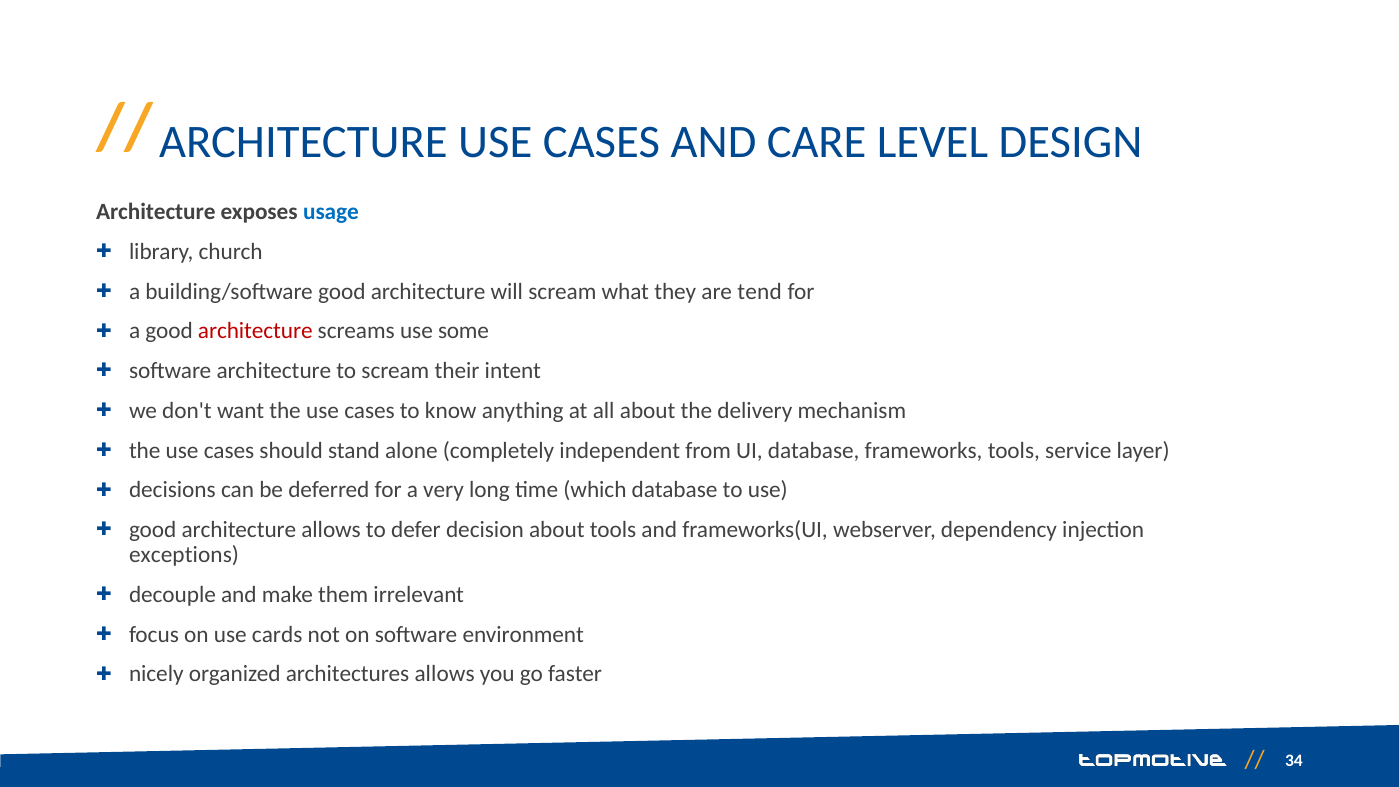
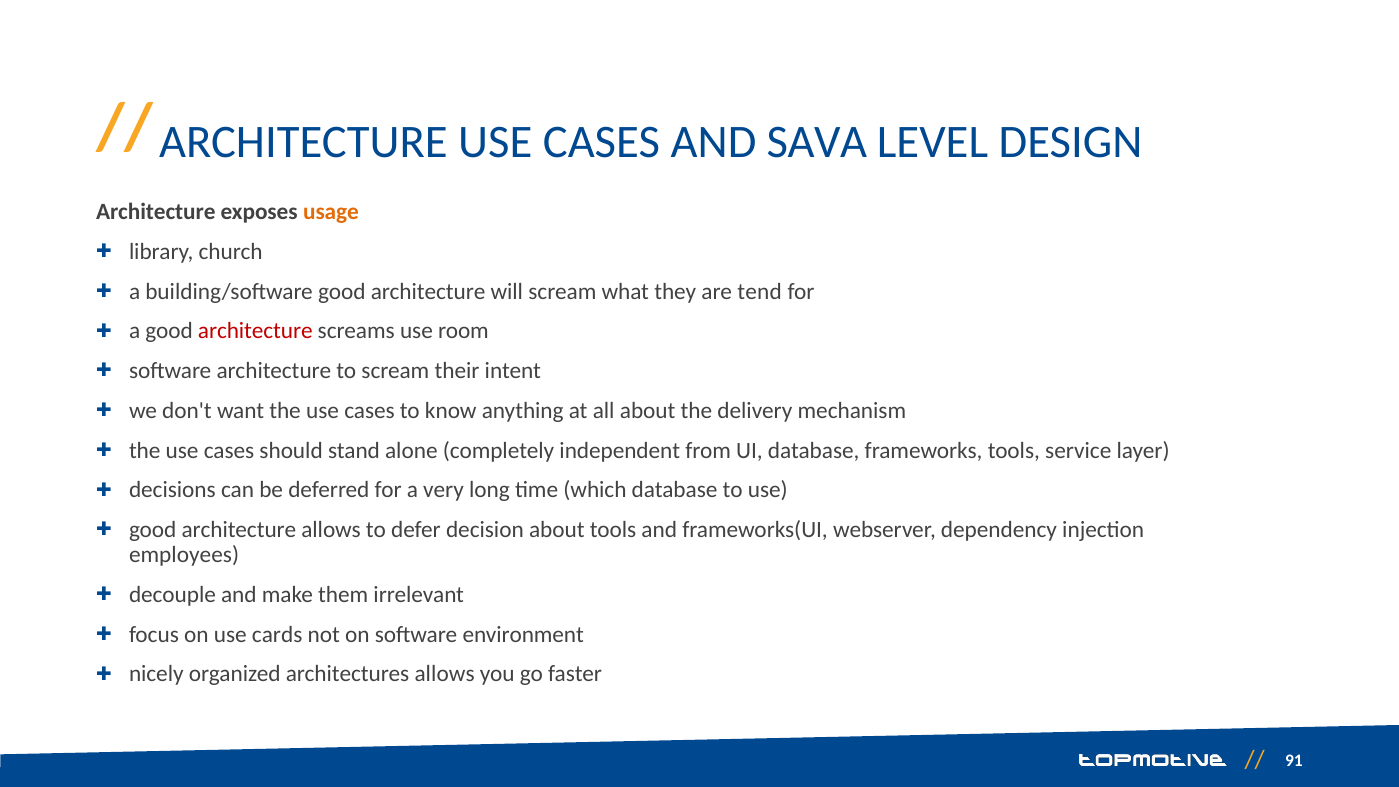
CARE: CARE -> SAVA (817, 142)
usage colour: blue -> orange (331, 212)
some: some -> room (463, 331)
exceptions: exceptions -> employees (184, 555)
34: 34 -> 91 (1294, 761)
